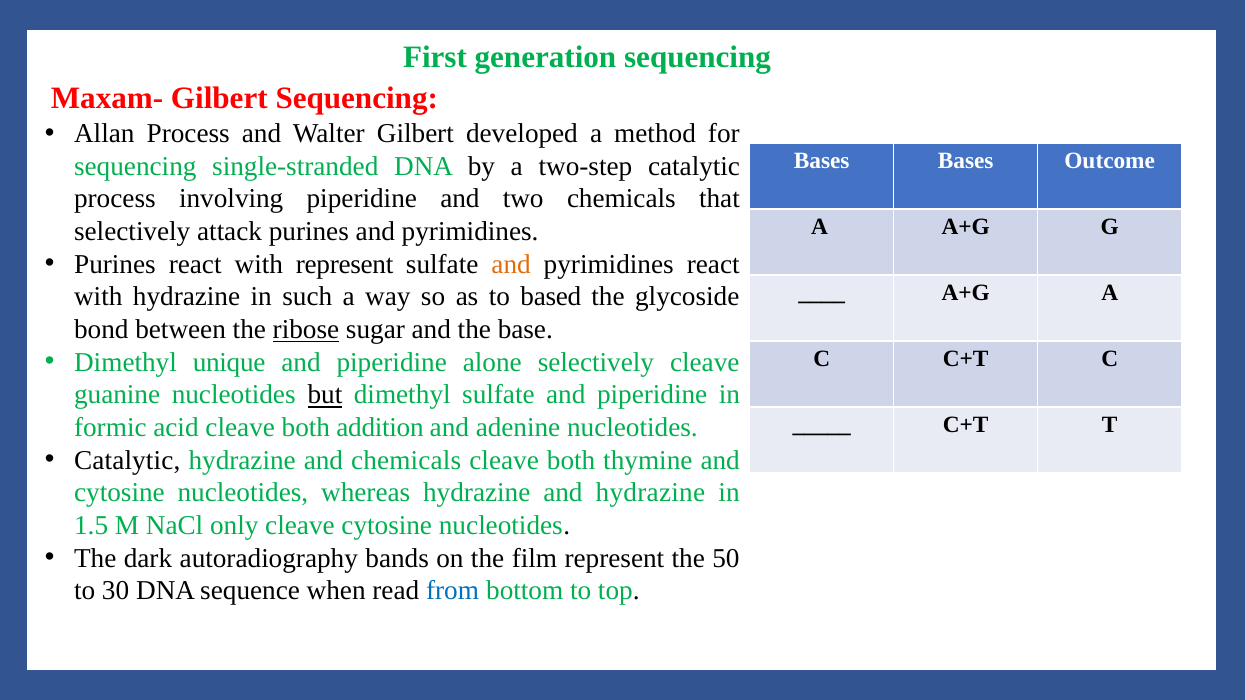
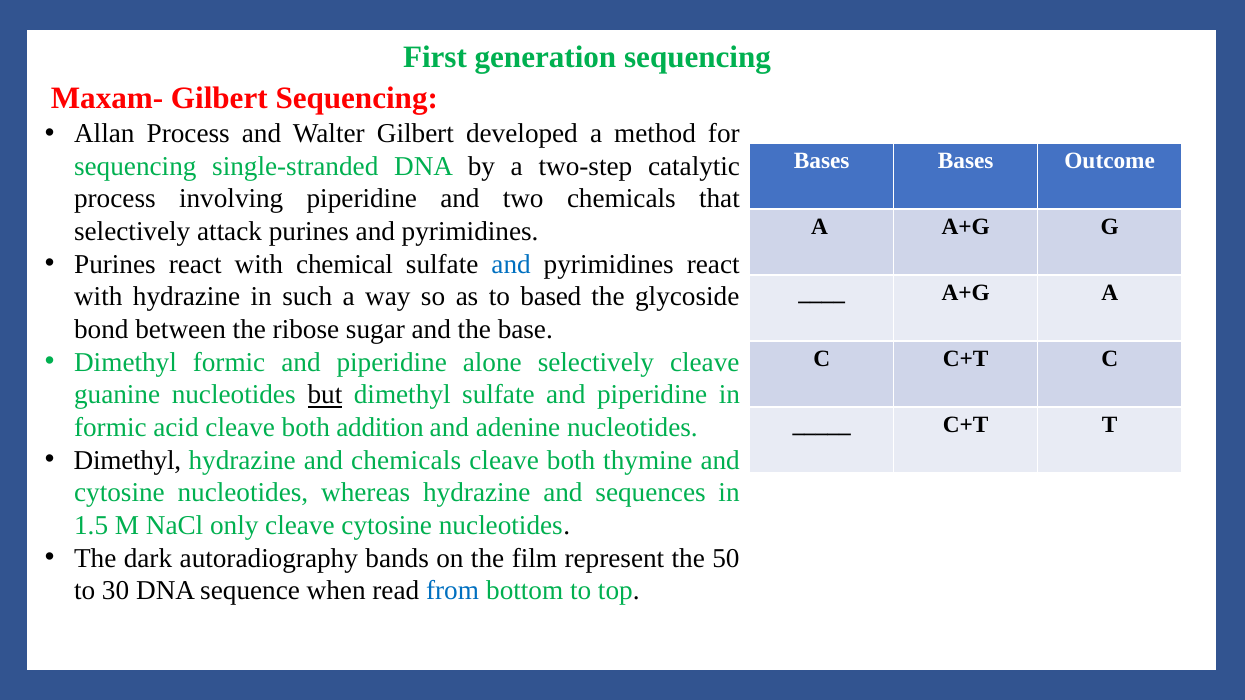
with represent: represent -> chemical (345, 264)
and colour: orange -> blue (511, 264)
ribose underline: present -> none (306, 330)
Dimethyl unique: unique -> formic (229, 362)
Catalytic: Catalytic -> Dimethyl (127, 461)
and hydrazine: hydrazine -> sequences (651, 493)
